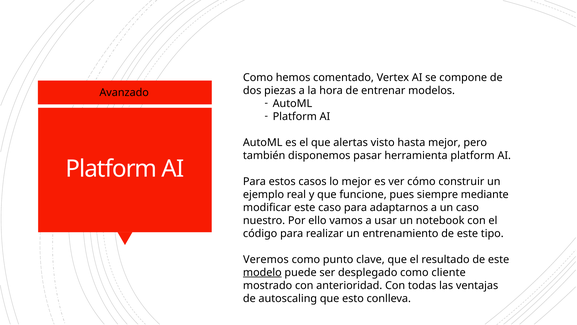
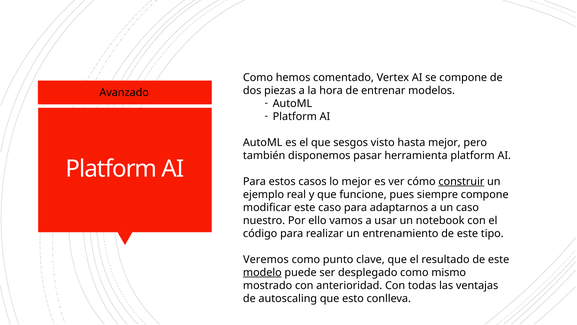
alertas: alertas -> sesgos (351, 142)
construir underline: none -> present (461, 181)
siempre mediante: mediante -> compone (485, 194)
cliente: cliente -> mismo (449, 272)
